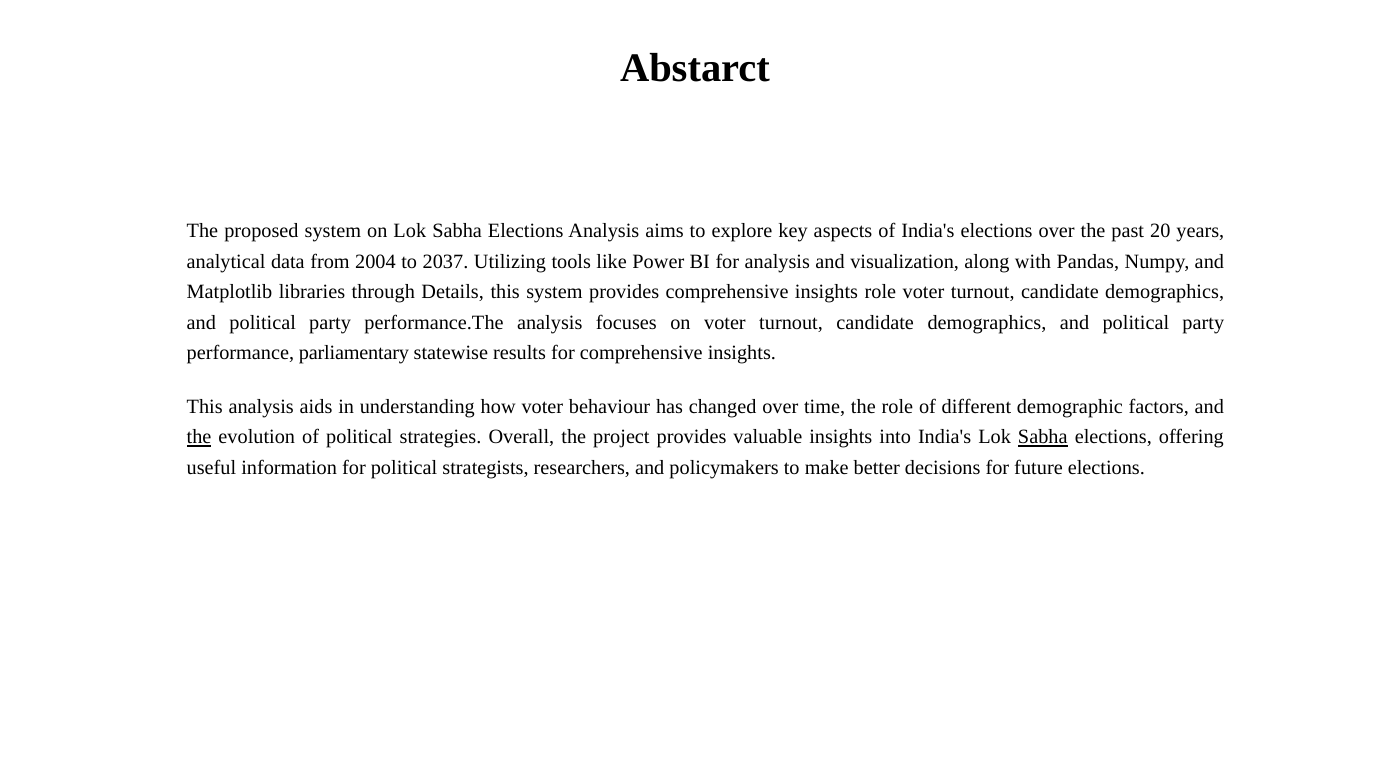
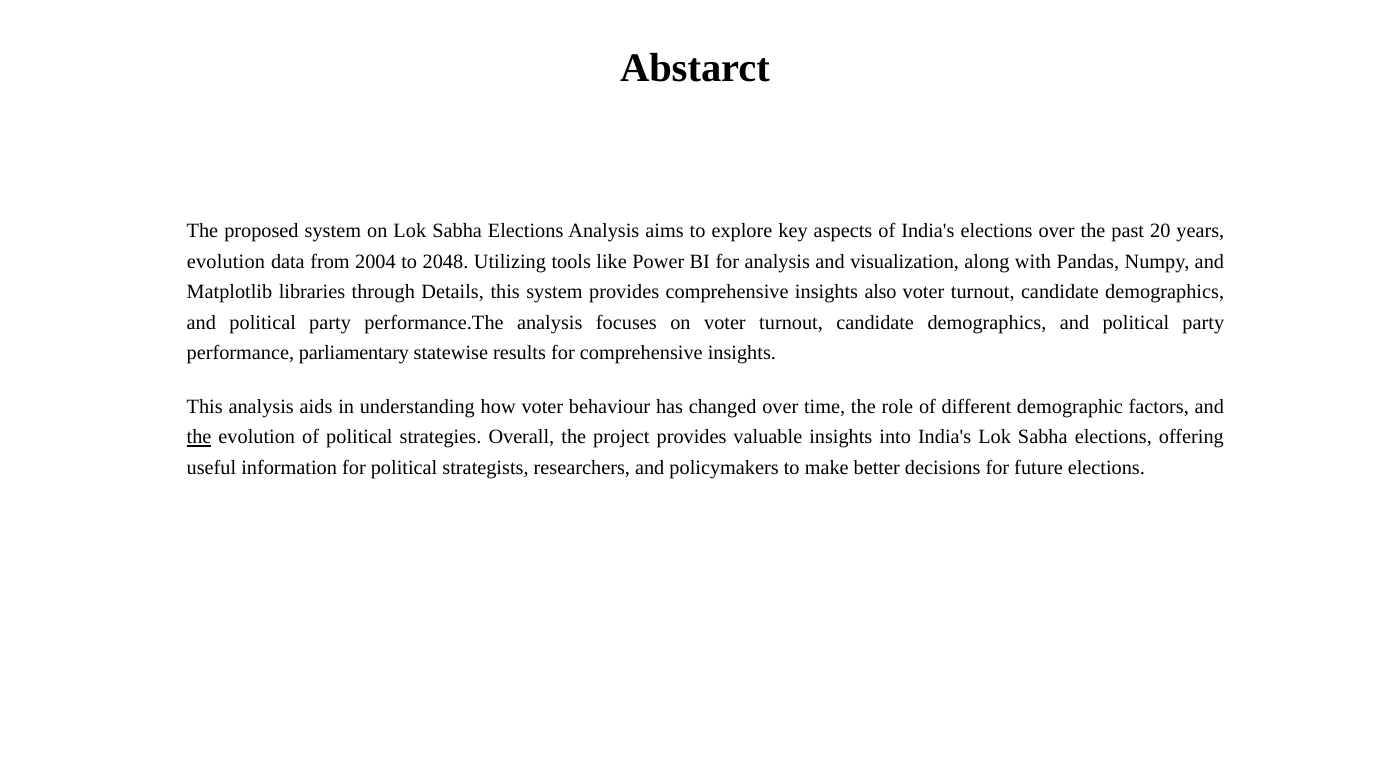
analytical: analytical -> evolution (226, 262)
2037: 2037 -> 2048 (446, 262)
insights role: role -> also (881, 292)
Sabha underline: present -> none (1043, 437)
